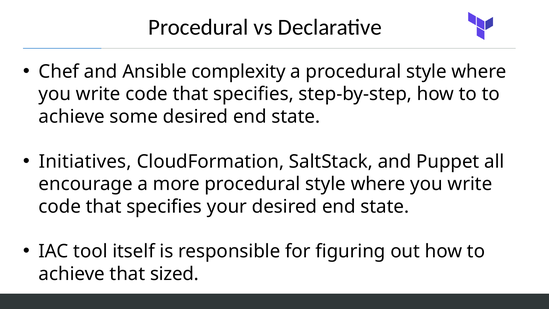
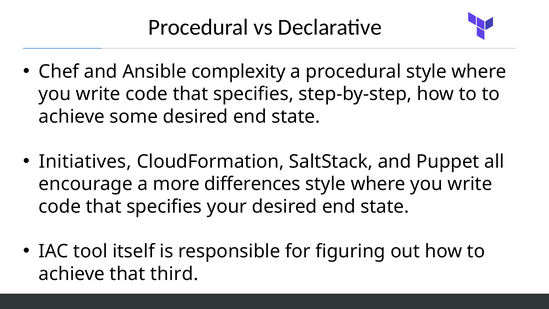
more procedural: procedural -> differences (252, 184)
sized: sized -> third (174, 274)
